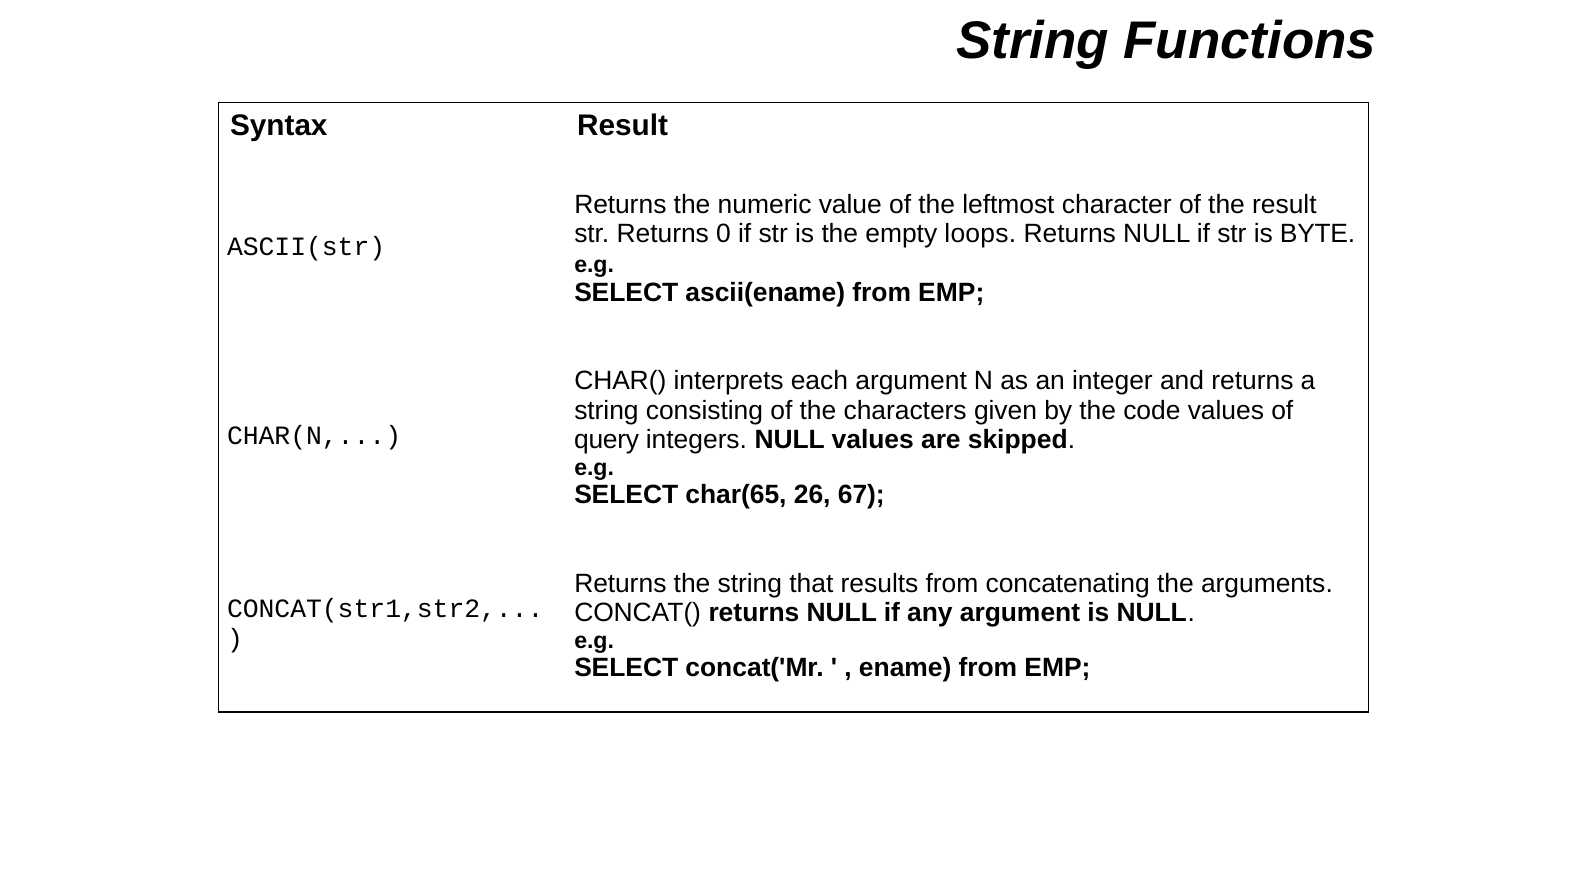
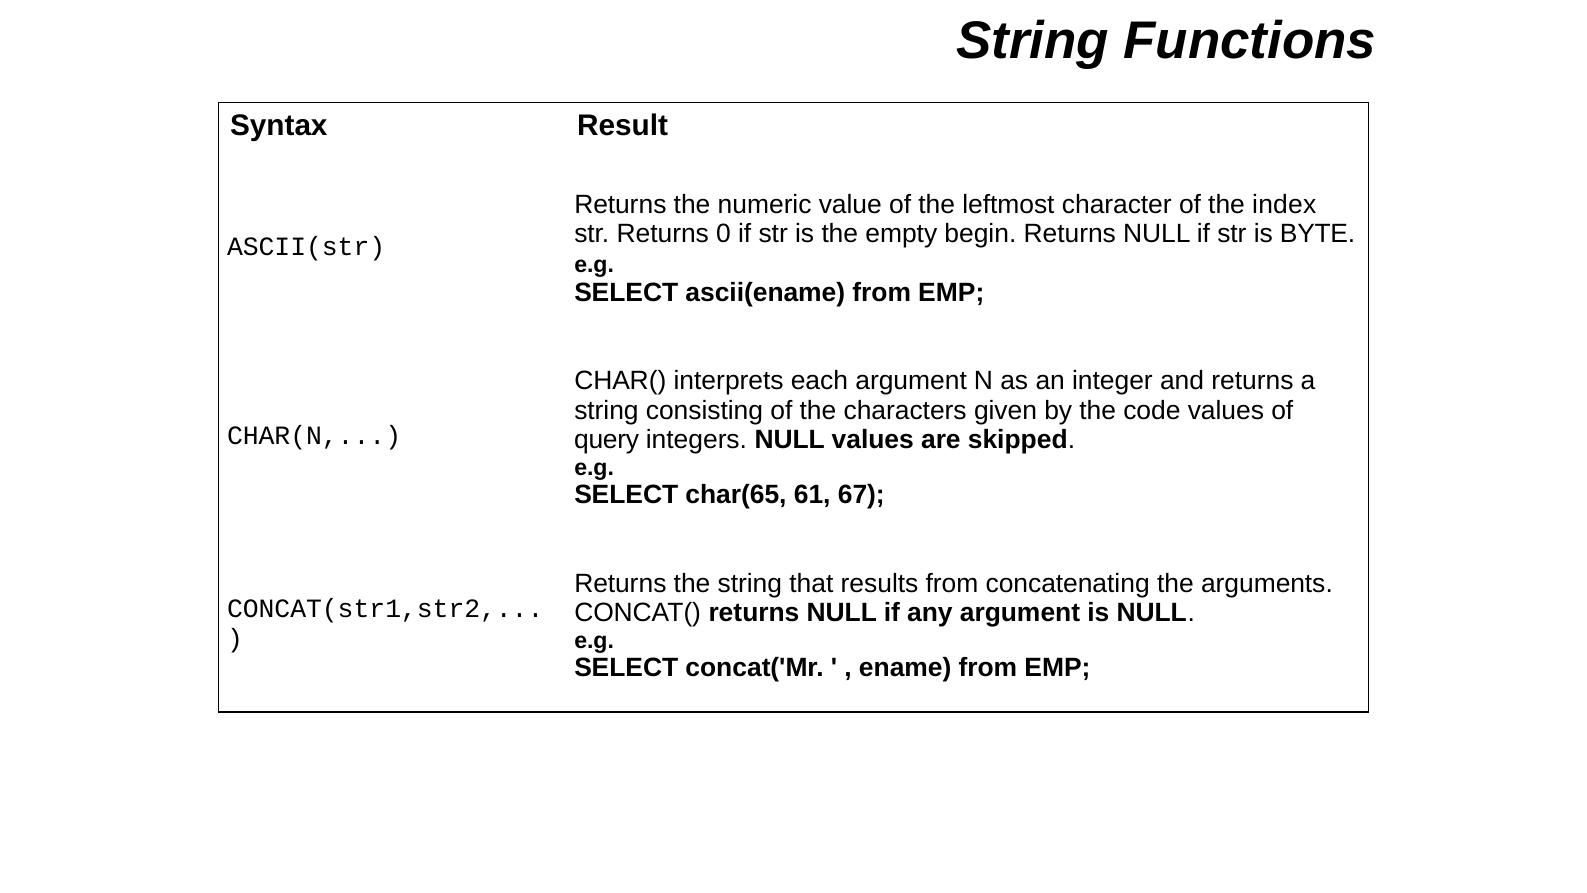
the result: result -> index (1284, 205)
loops: loops -> begin (980, 234)
26: 26 -> 61 (812, 495)
